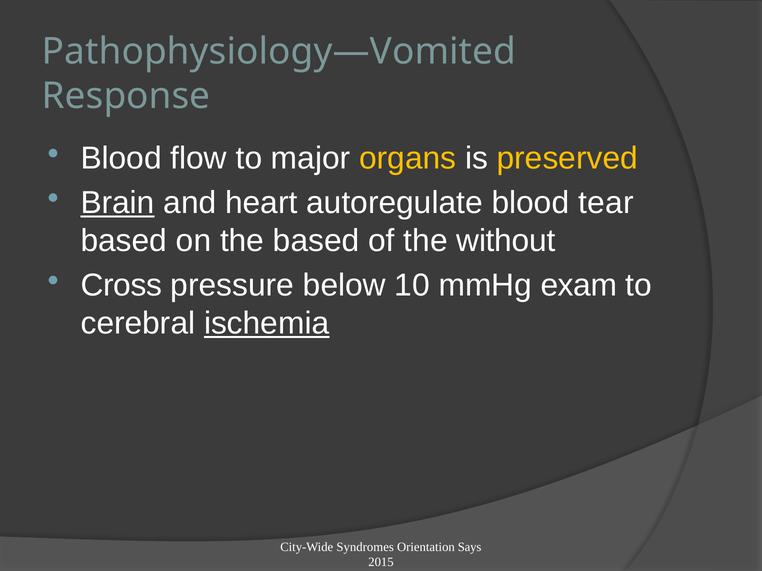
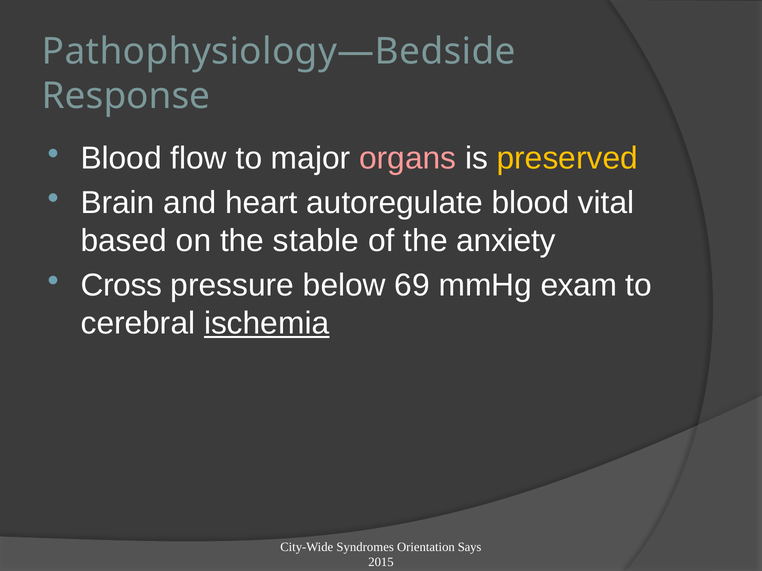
Pathophysiology—Vomited: Pathophysiology—Vomited -> Pathophysiology—Bedside (279, 51)
organs colour: yellow -> pink (408, 158)
Brain underline: present -> none (118, 203)
tear: tear -> vital (606, 203)
the based: based -> stable (316, 241)
without: without -> anxiety (506, 241)
10: 10 -> 69 (412, 285)
